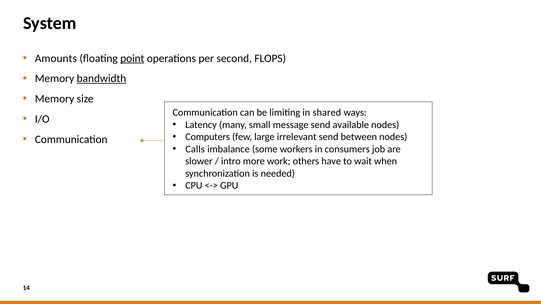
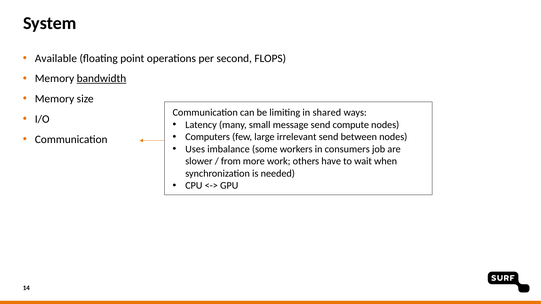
Amounts: Amounts -> Available (56, 58)
point underline: present -> none (132, 58)
available: available -> compute (351, 125)
Calls: Calls -> Uses (195, 149)
intro: intro -> from (231, 161)
